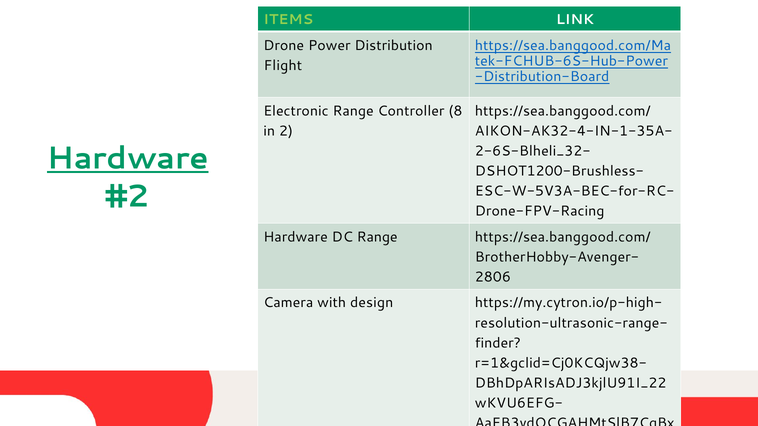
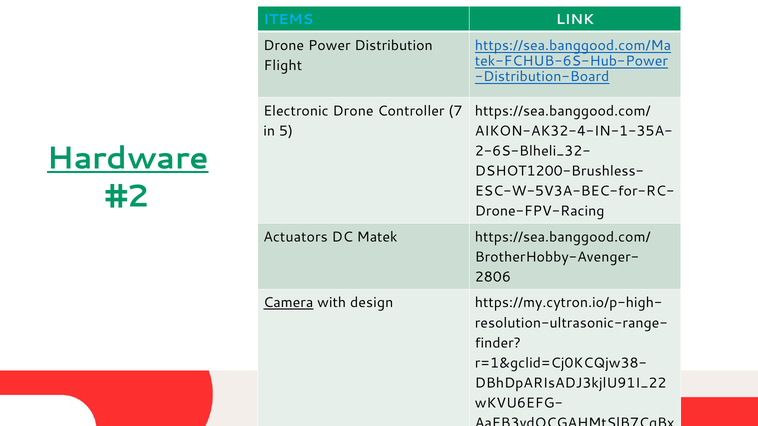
ITEMS colour: light green -> light blue (288, 20)
Electronic Range: Range -> Drone (353, 111)
8: 8 -> 7 (455, 111)
2: 2 -> 5 (286, 131)
Hardware: Hardware -> Actuators (296, 237)
DC Range: Range -> Matek (377, 237)
Camera underline: none -> present (288, 303)
